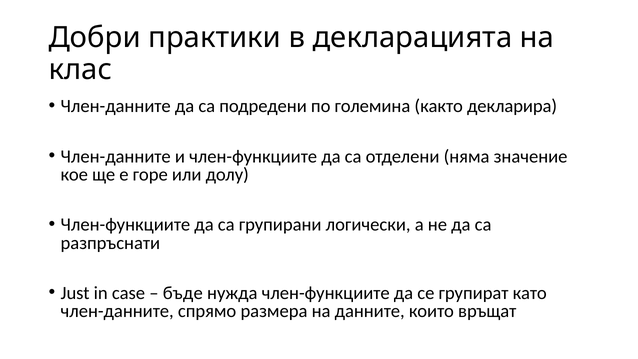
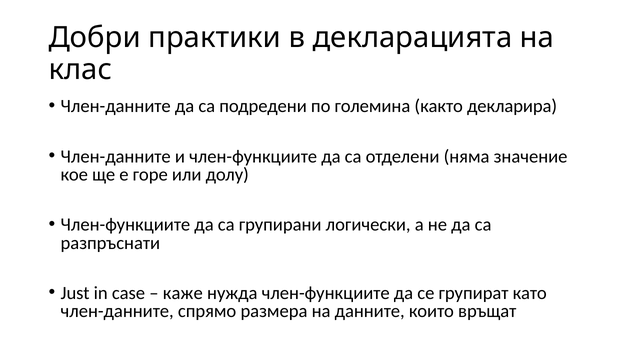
бъде: бъде -> каже (183, 293)
